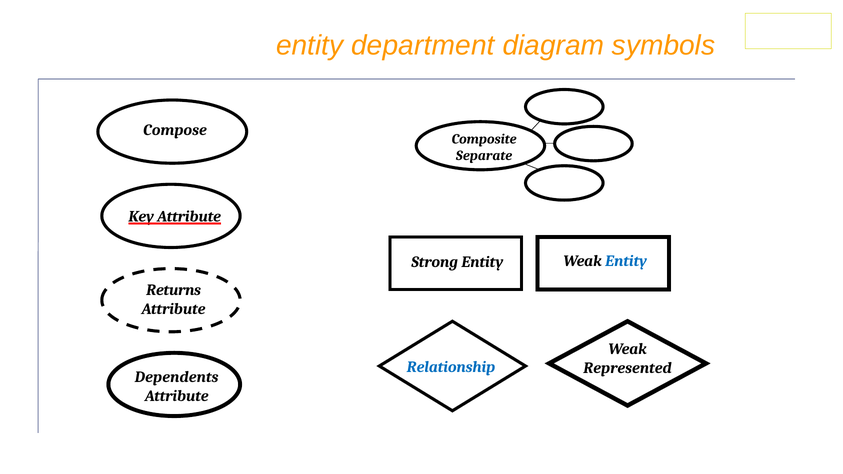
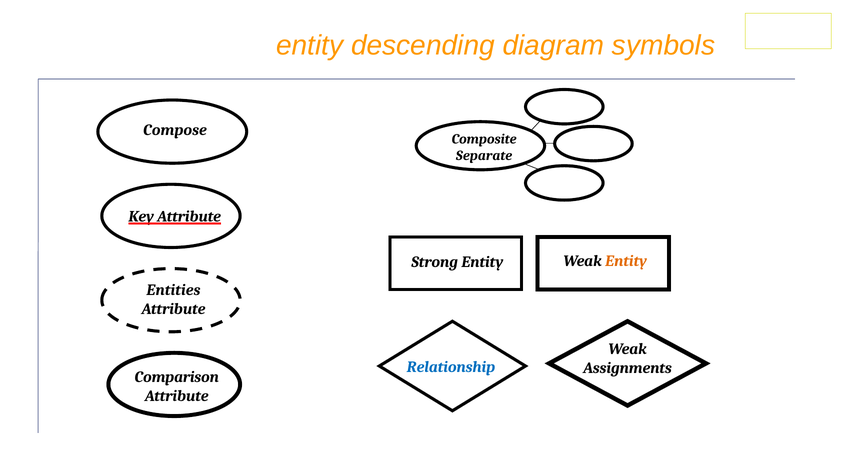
department: department -> descending (423, 46)
Entity colour: blue -> orange (626, 261)
Returns: Returns -> Entities (173, 290)
Represented: Represented -> Assignments (628, 368)
Dependents: Dependents -> Comparison (177, 377)
